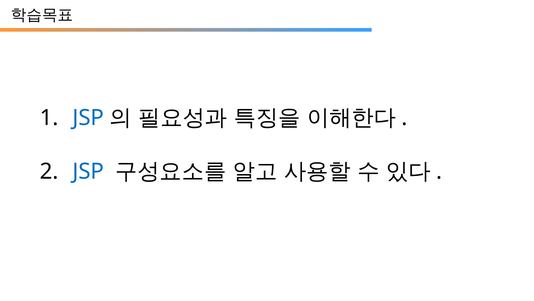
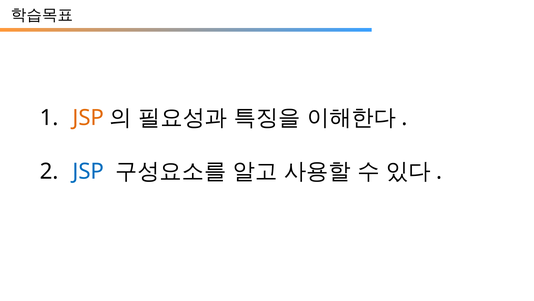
JSP colour: blue -> orange (88, 118)
